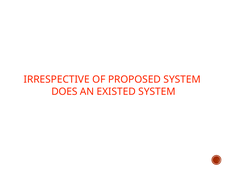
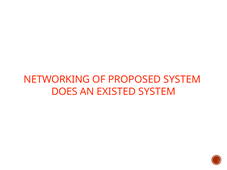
IRRESPECTIVE: IRRESPECTIVE -> NETWORKING (57, 80)
